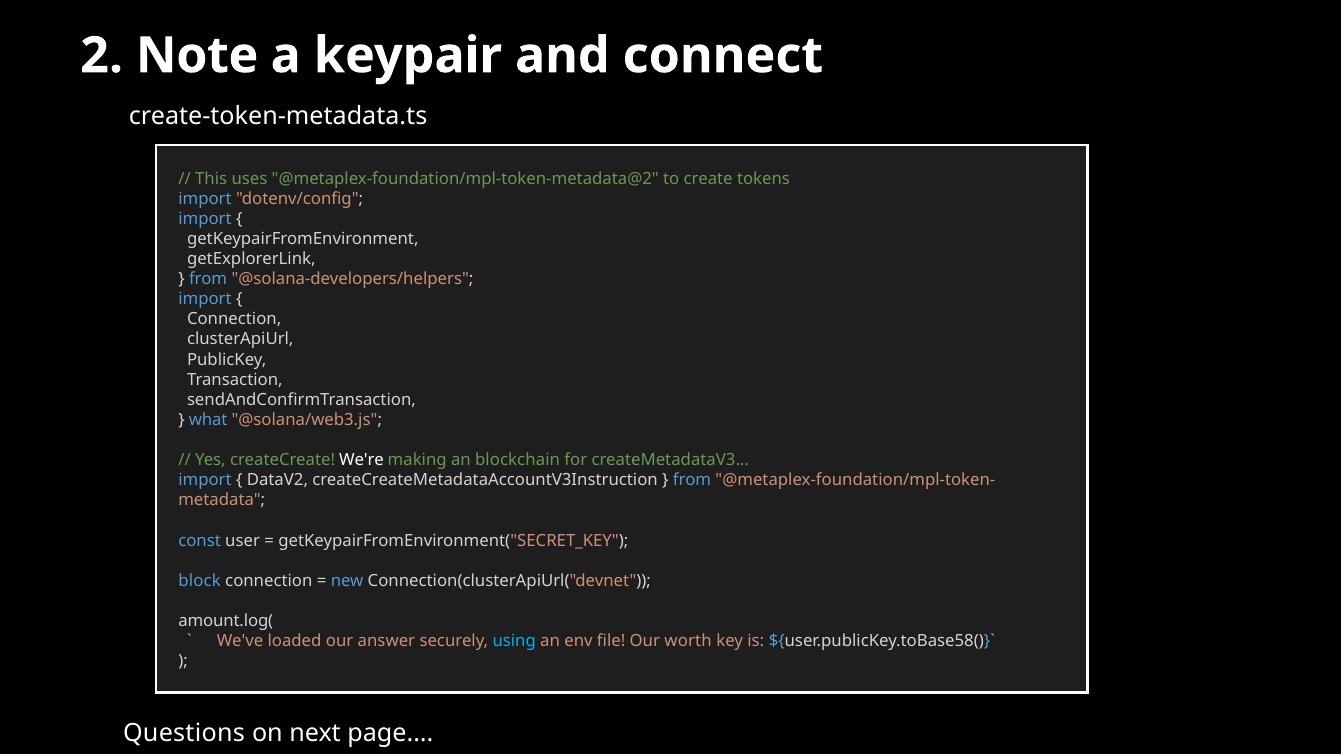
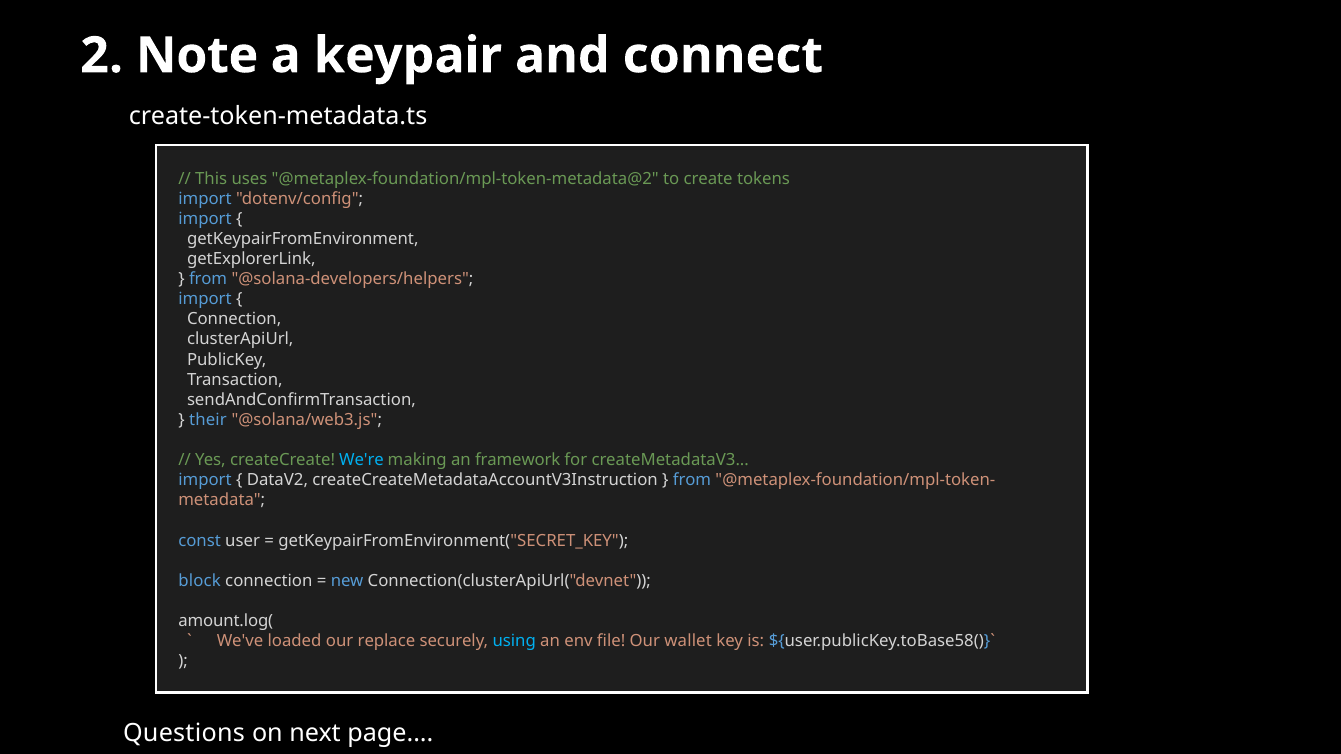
what: what -> their (208, 420)
We're colour: white -> light blue (361, 460)
blockchain: blockchain -> framework (518, 460)
answer: answer -> replace (386, 641)
worth: worth -> wallet (688, 641)
